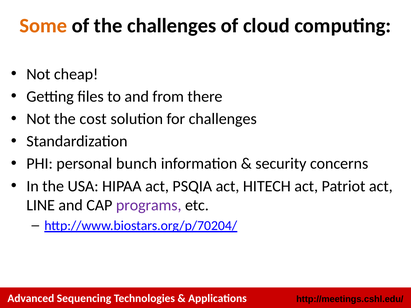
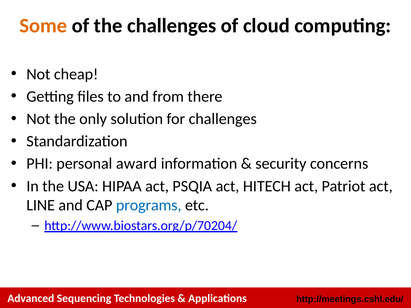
cost: cost -> only (93, 119)
bunch: bunch -> award (137, 164)
programs colour: purple -> blue (149, 205)
